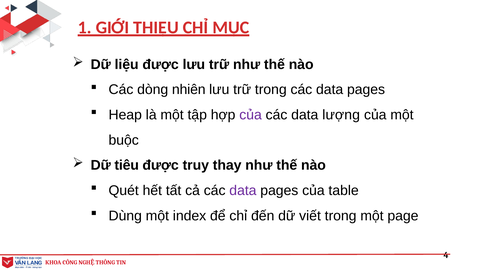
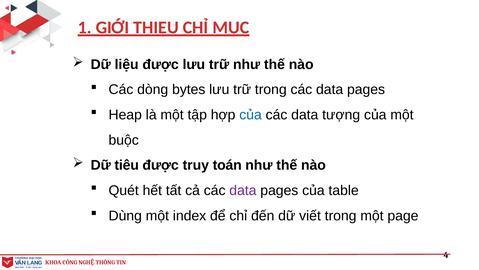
nhiên: nhiên -> bytes (189, 89)
của colour: purple -> blue (251, 115)
lượng: lượng -> tượng (341, 115)
thay: thay -> toán (227, 165)
